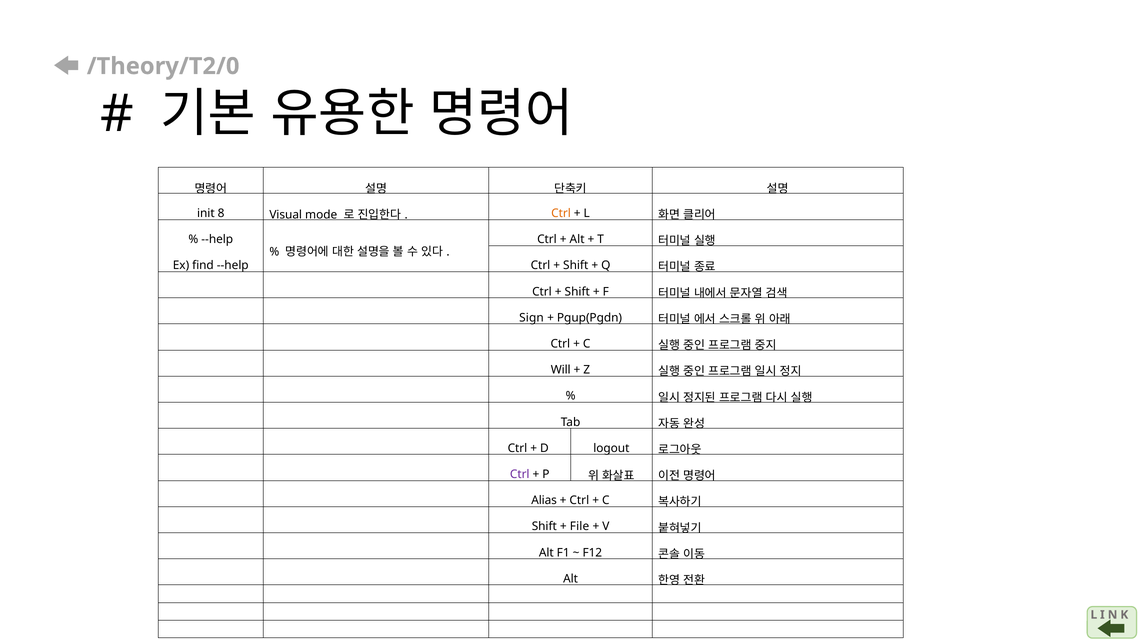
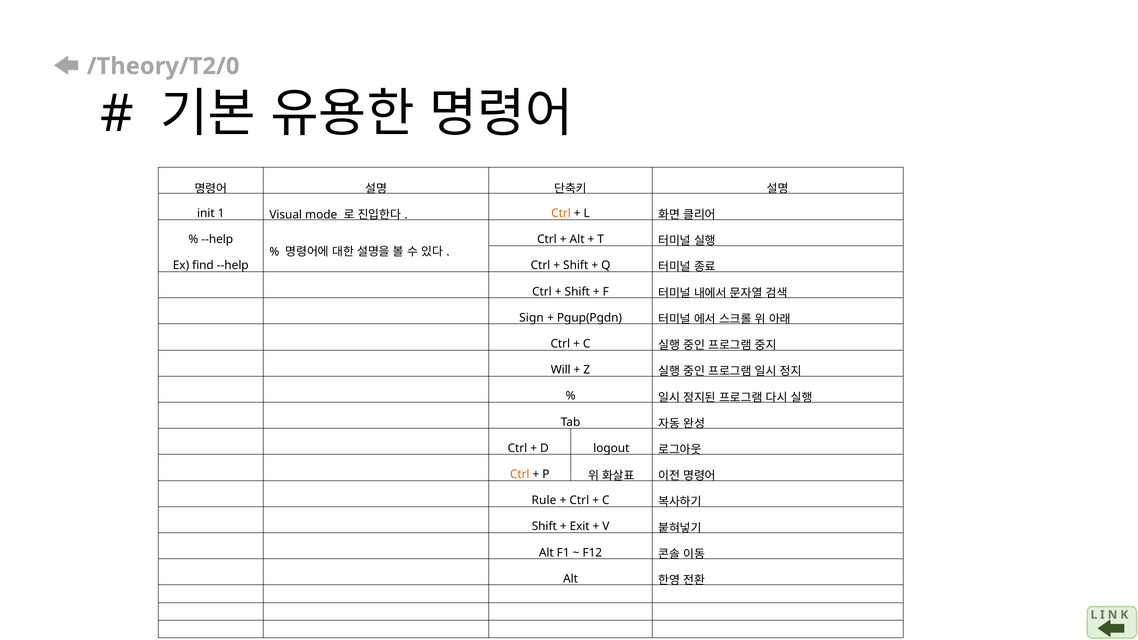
8: 8 -> 1 (221, 213)
Ctrl colour: purple -> orange (520, 474)
Alias: Alias -> Rule (544, 501)
File: File -> Exit (580, 527)
